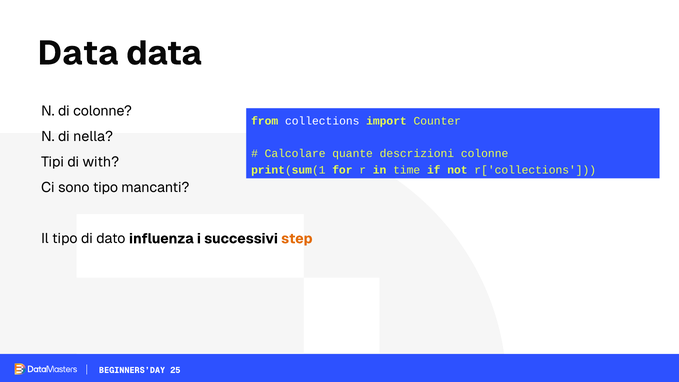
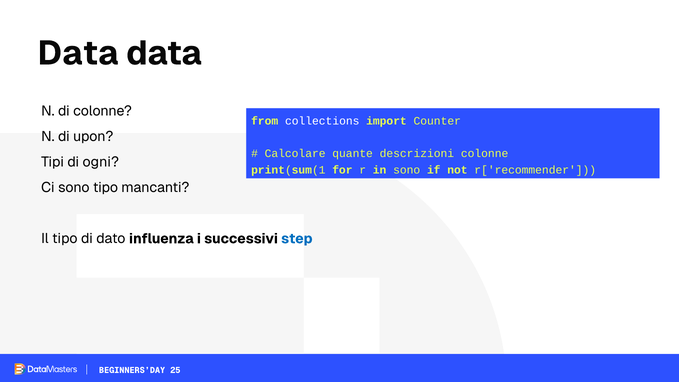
nella: nella -> upon (93, 137)
with: with -> ogni (101, 162)
in time: time -> sono (407, 170)
r['collections: r['collections -> r['recommender (535, 170)
step colour: orange -> blue (297, 239)
